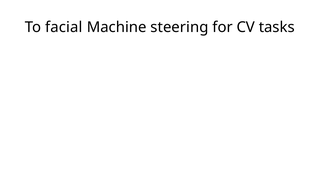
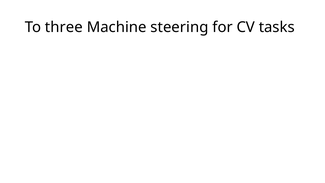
facial: facial -> three (64, 27)
